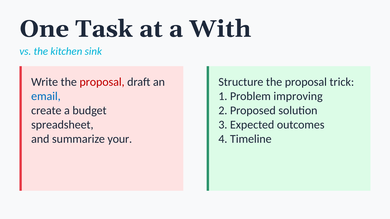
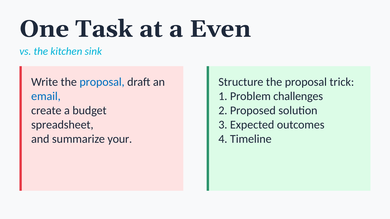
With: With -> Even (220, 29)
proposal colour: red -> blue (102, 82)
improving: improving -> challenges (298, 96)
